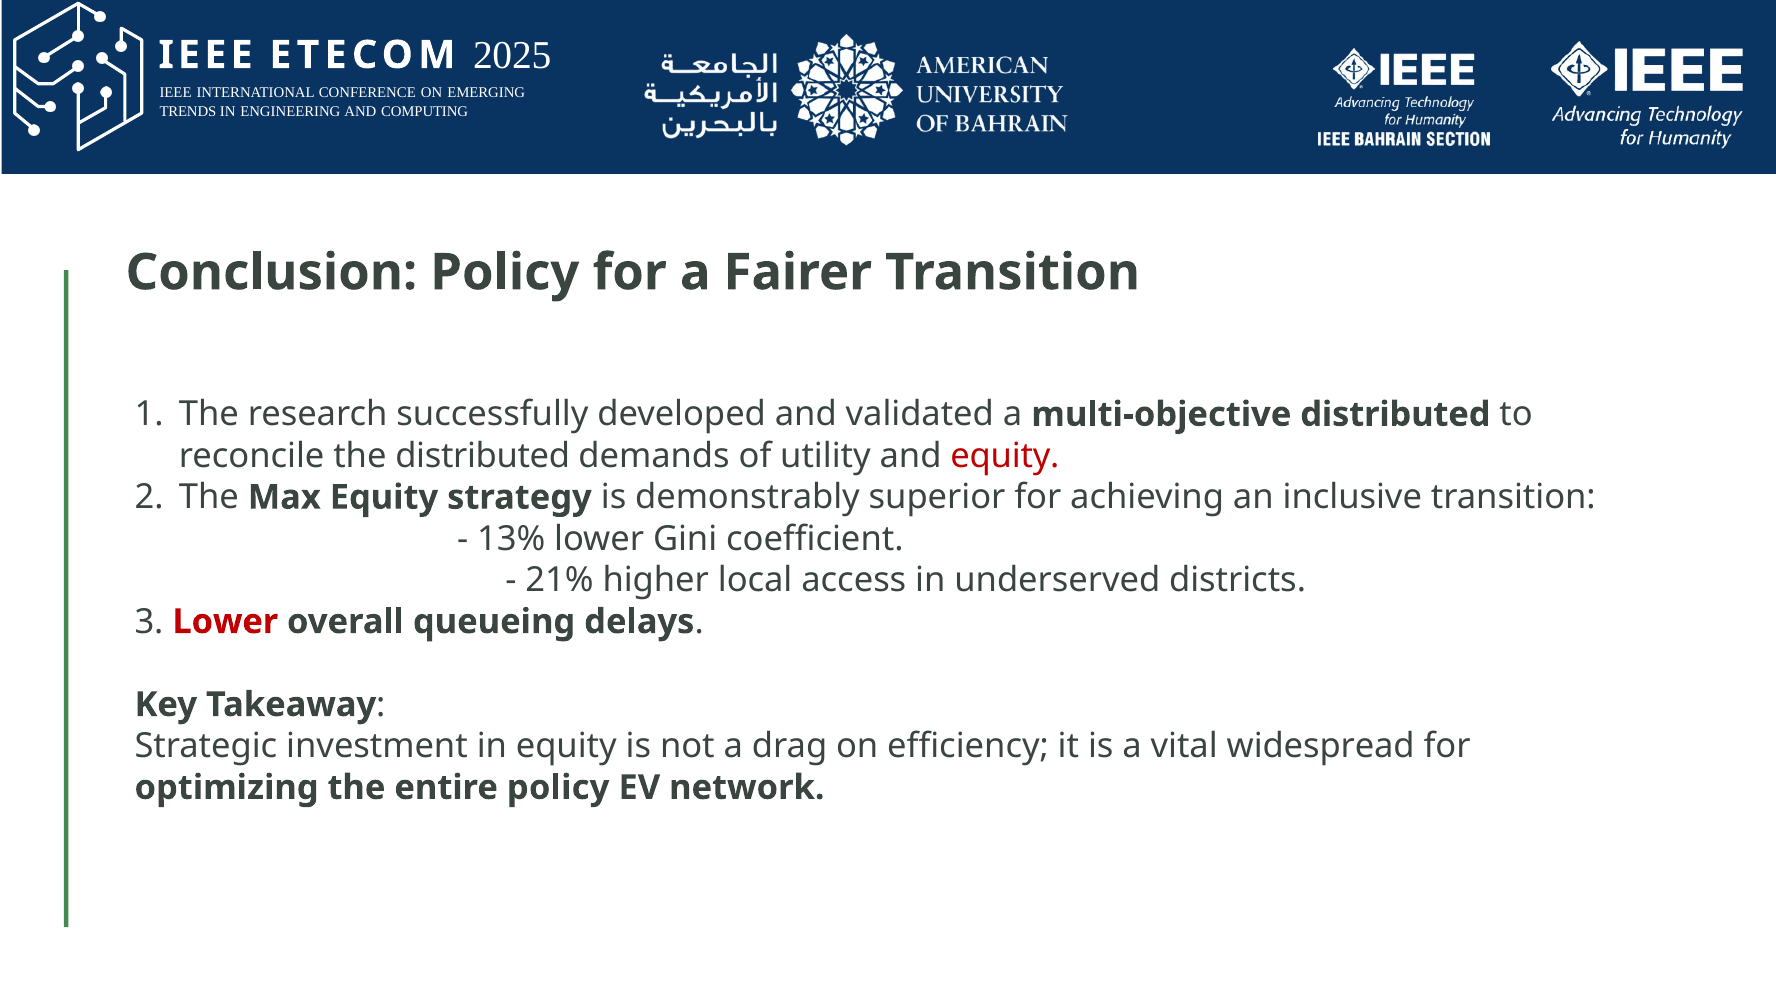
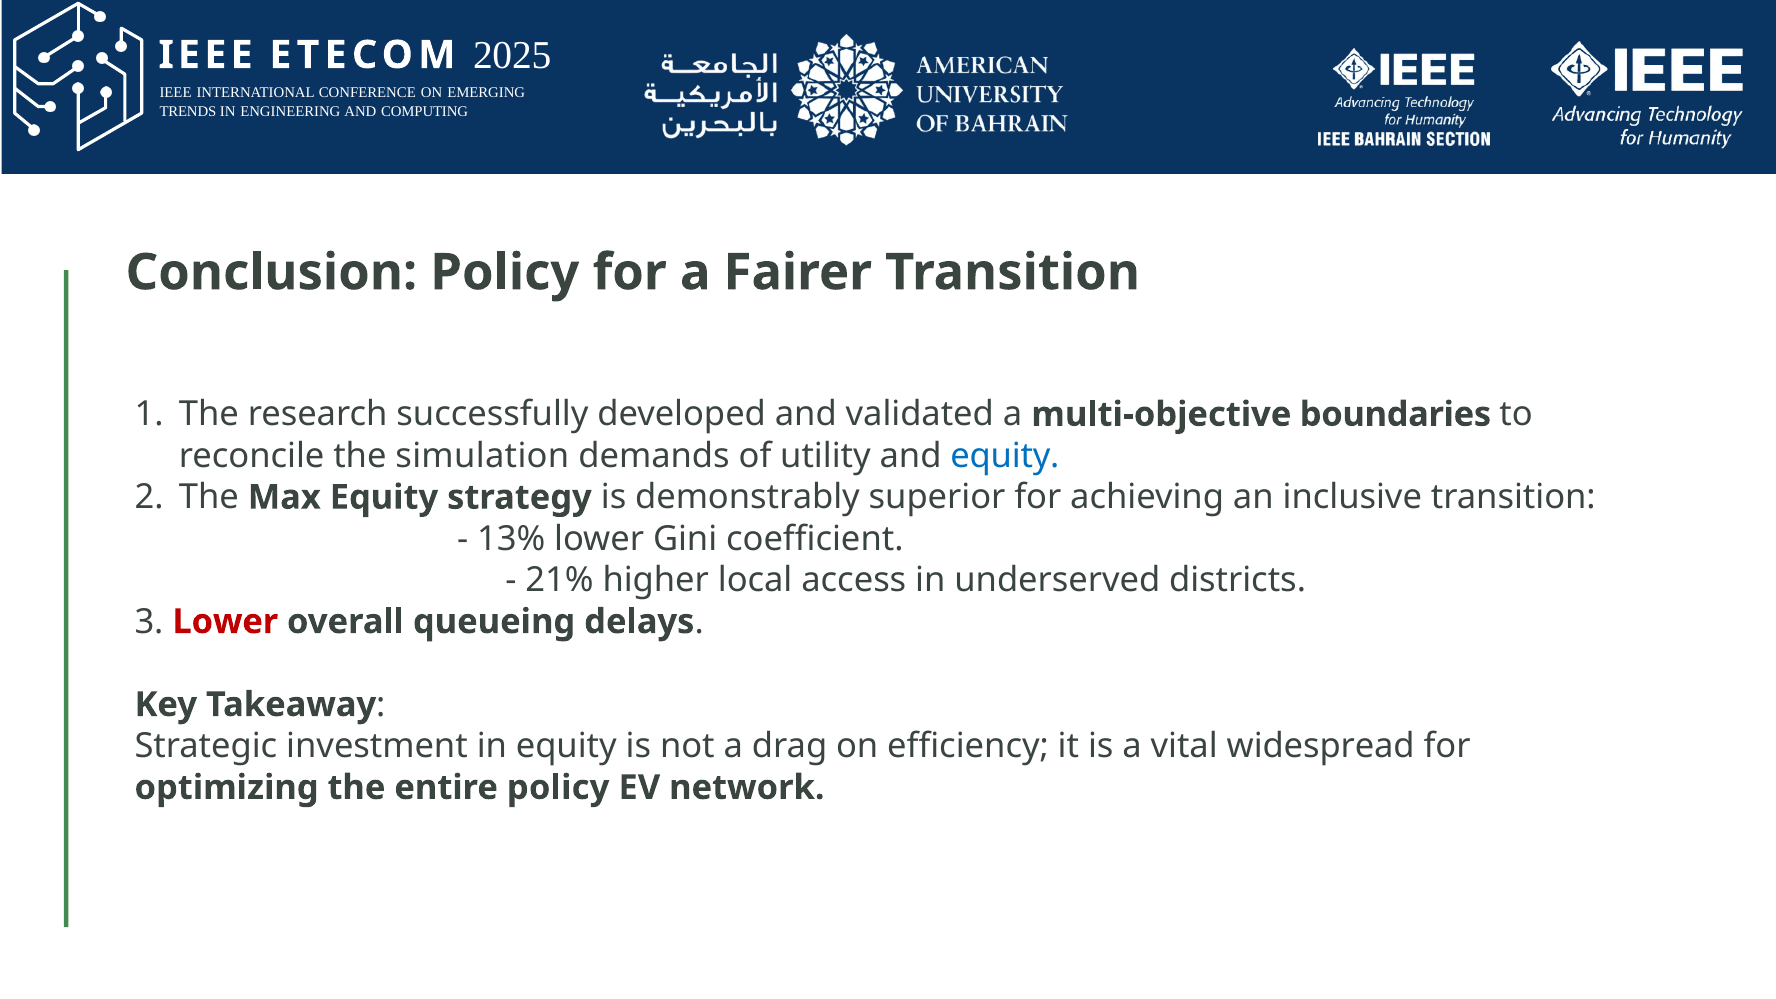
multi-objective distributed: distributed -> boundaries (1395, 414)
the distributed: distributed -> simulation (482, 456)
equity colour: red -> blue (1005, 456)
